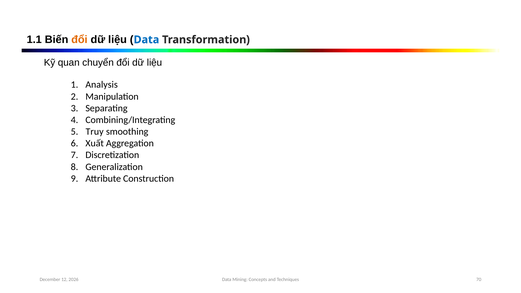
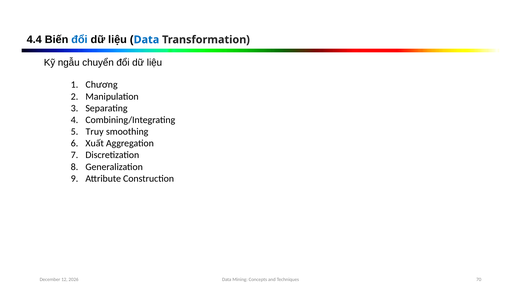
1.1: 1.1 -> 4.4 (34, 40)
đổi colour: orange -> blue (79, 40)
quan: quan -> ngẫu (69, 63)
Analysis: Analysis -> Chương (102, 85)
